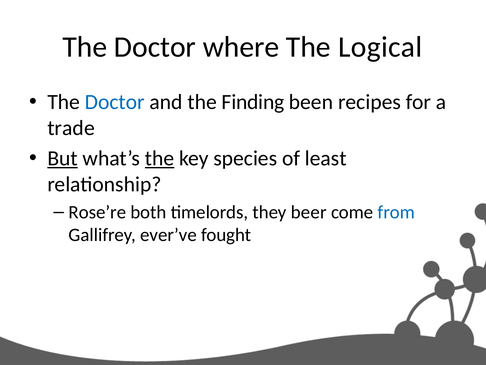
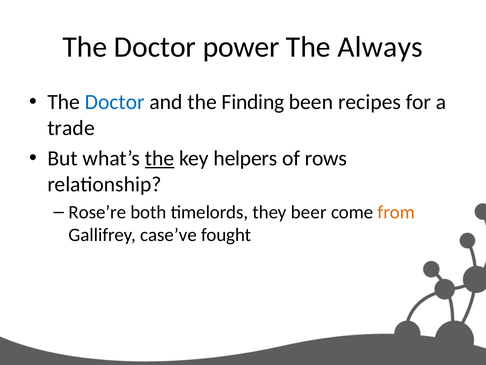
where: where -> power (241, 47)
Logical: Logical -> Always (380, 47)
But underline: present -> none (63, 158)
species: species -> helpers (245, 158)
least: least -> rows (326, 158)
from colour: blue -> orange (396, 212)
ever’ve: ever’ve -> case’ve (168, 235)
